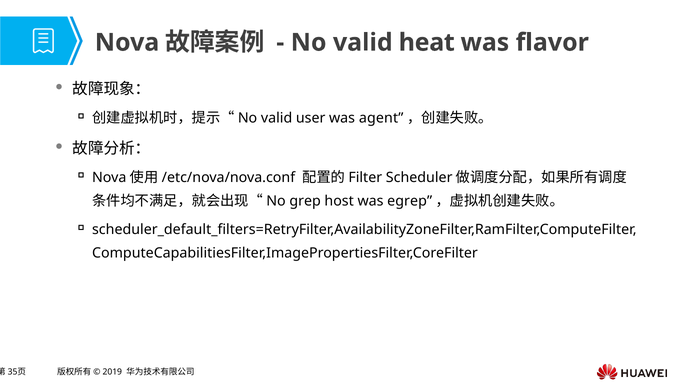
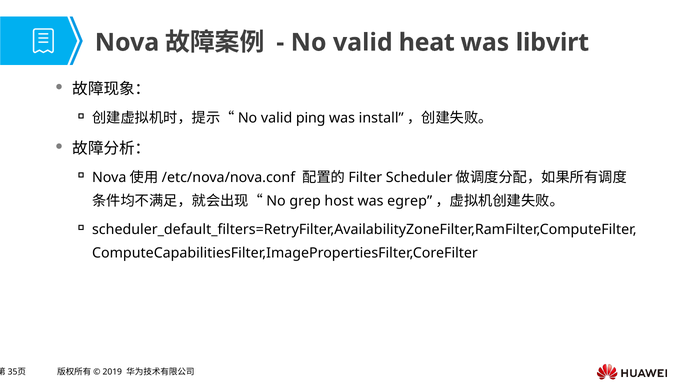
flavor: flavor -> libvirt (552, 42)
user: user -> ping (311, 118)
agent: agent -> install (381, 118)
